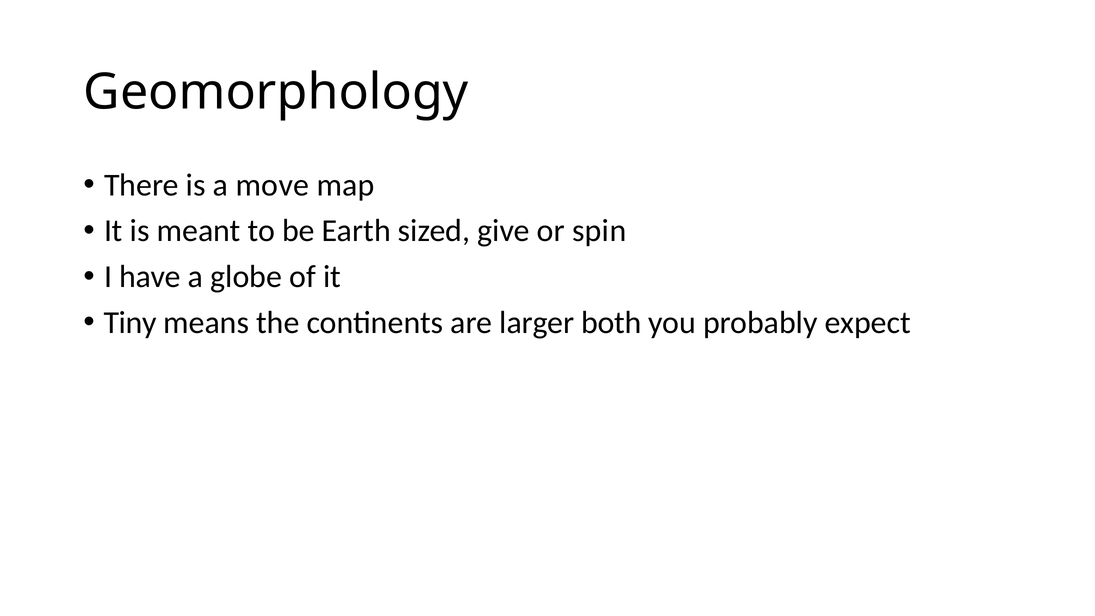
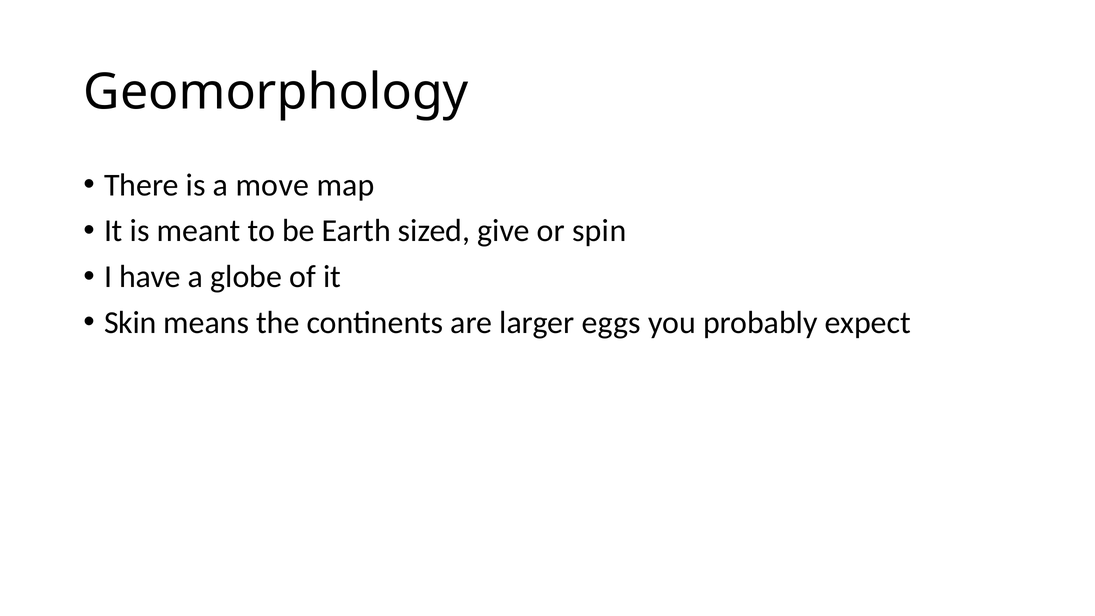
Tiny: Tiny -> Skin (130, 323)
both: both -> eggs (611, 323)
